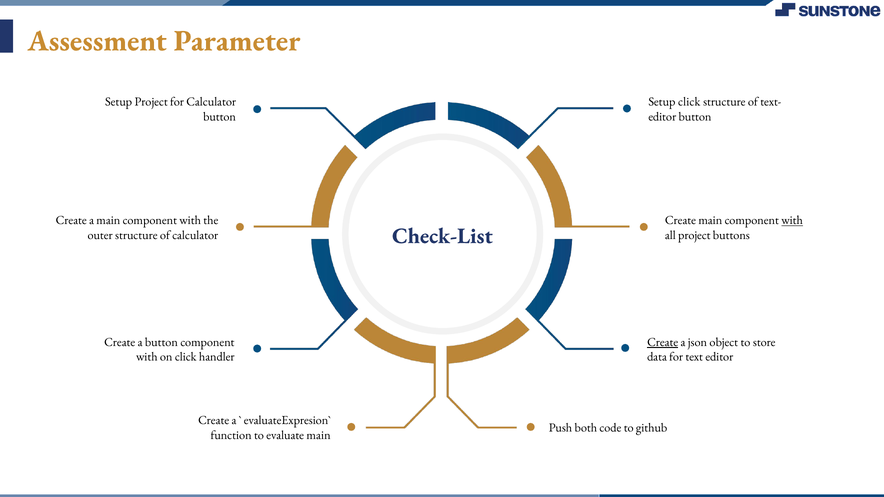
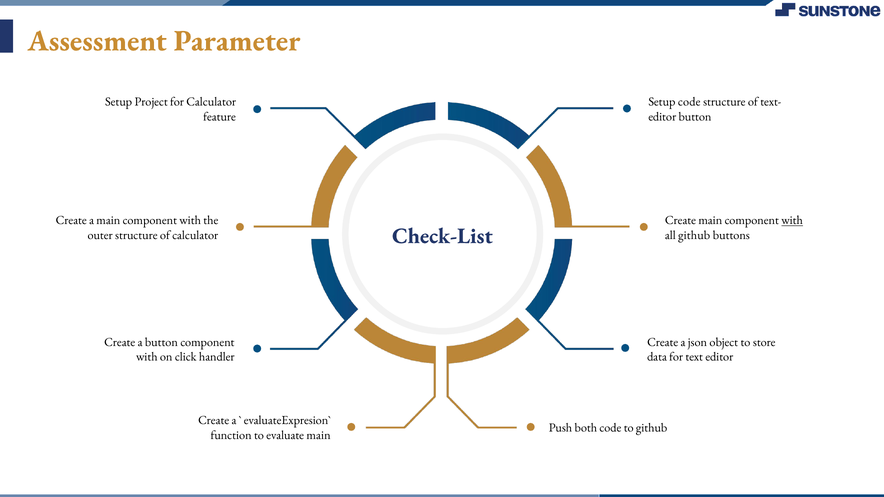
Setup click: click -> code (689, 102)
button: button -> feature (220, 117)
all project: project -> github (694, 235)
Create underline: present -> none (663, 342)
